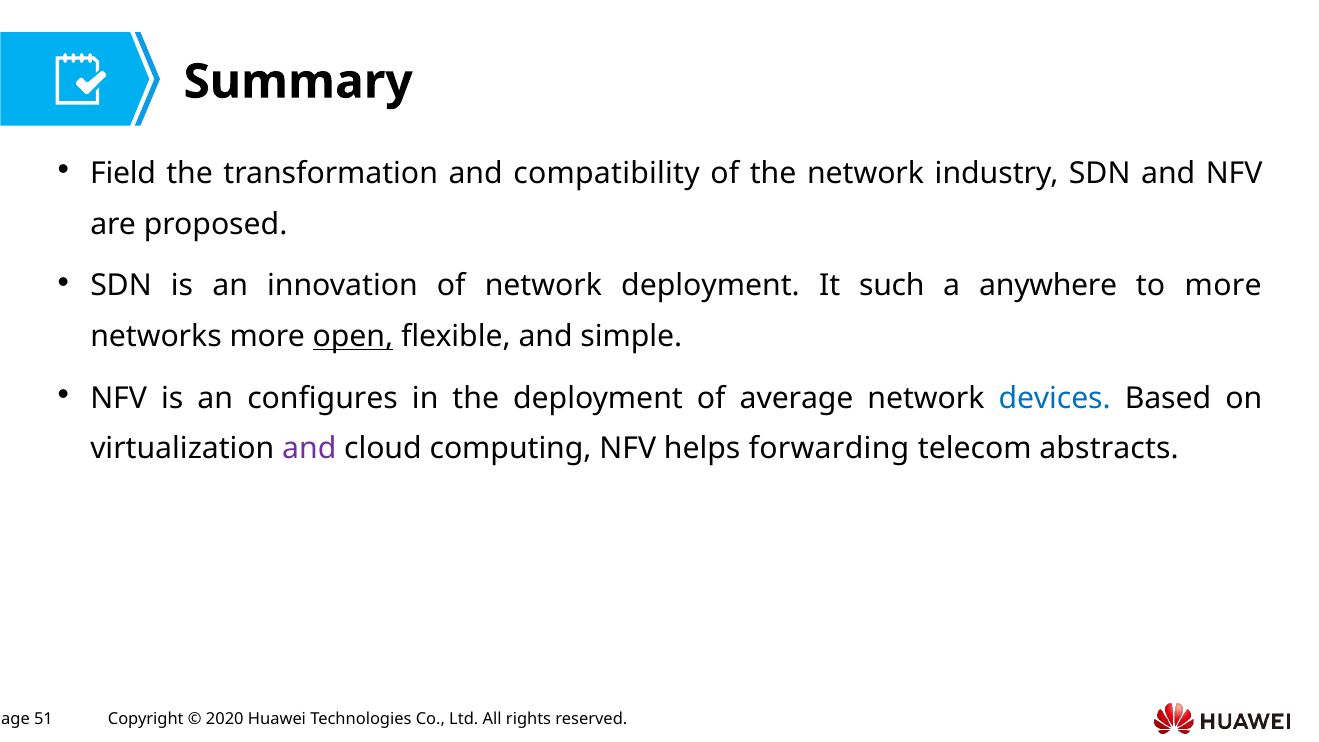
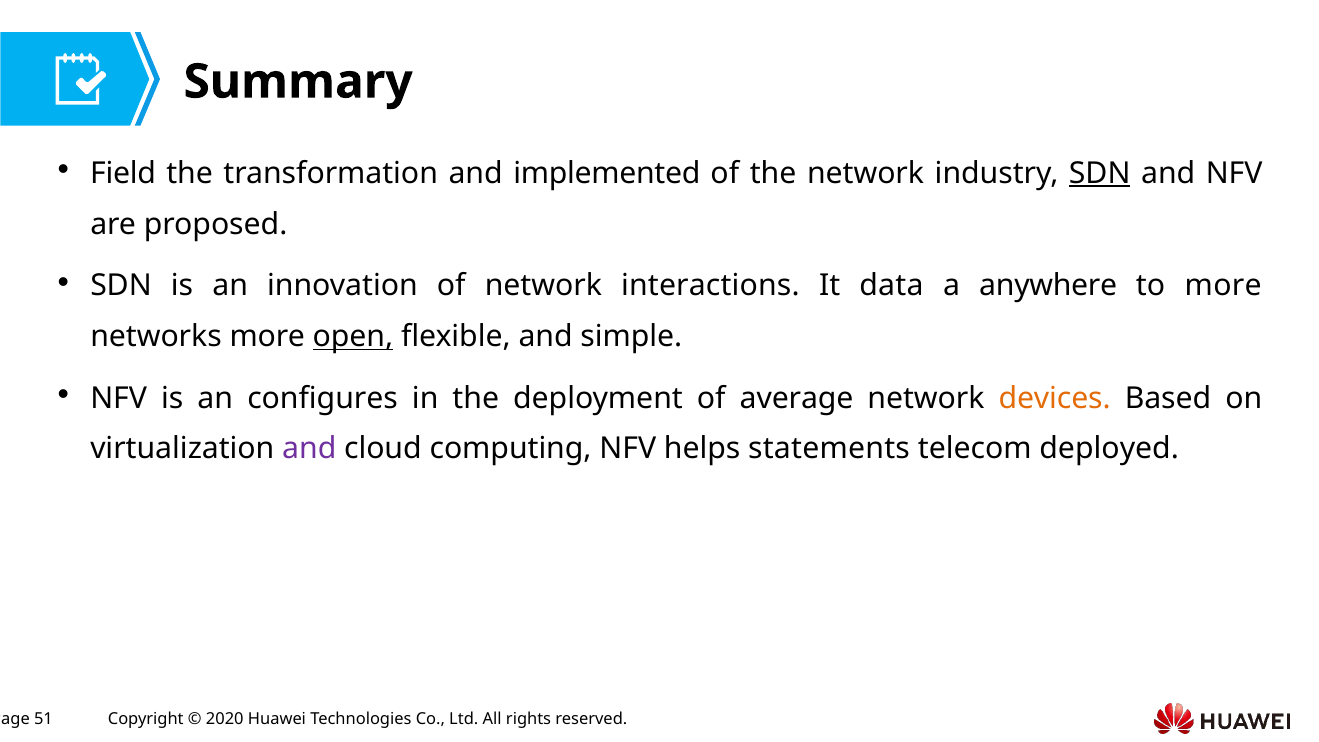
compatibility: compatibility -> implemented (607, 173)
SDN underline: none -> present (1100, 173)
network deployment: deployment -> interactions (710, 286)
such: such -> data (891, 286)
devices colour: blue -> orange (1055, 398)
forwarding: forwarding -> statements (829, 449)
abstracts: abstracts -> deployed (1109, 449)
